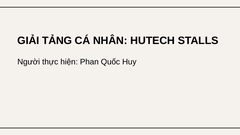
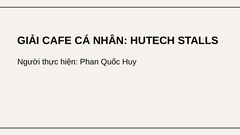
TẢNG: TẢNG -> CAFE (57, 41)
